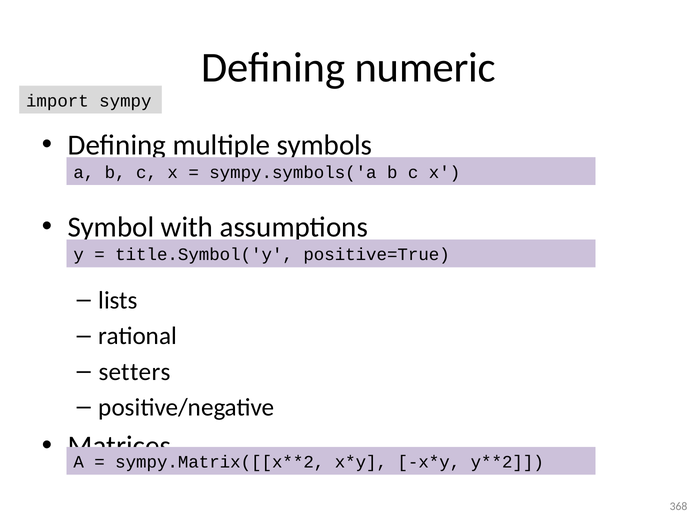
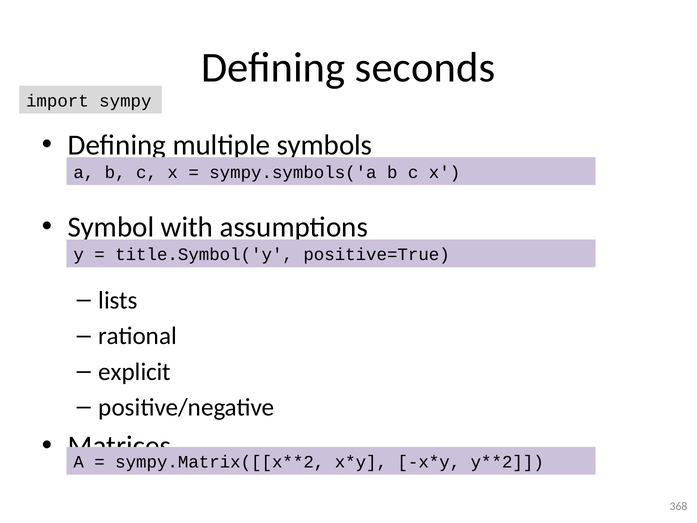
numeric: numeric -> seconds (425, 67)
setters: setters -> explicit (135, 372)
